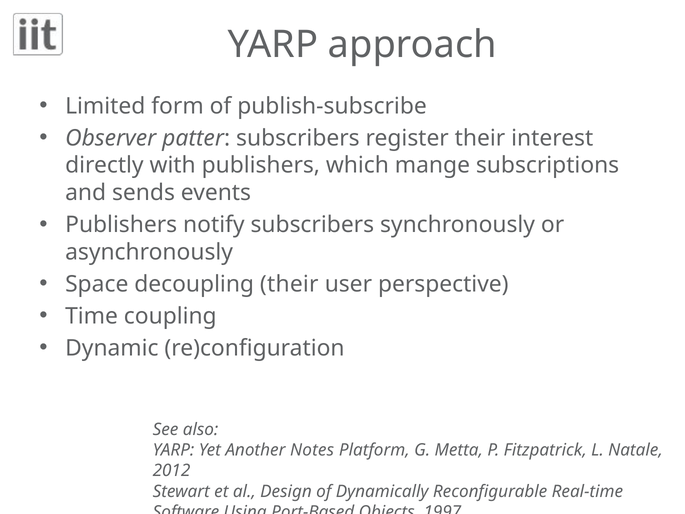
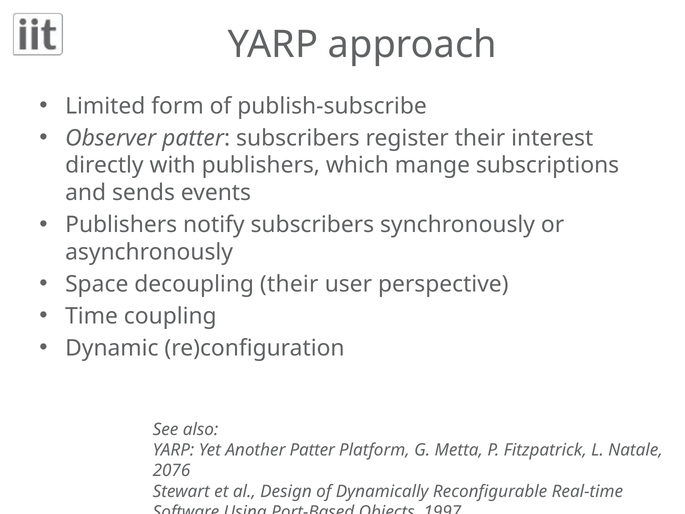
Another Notes: Notes -> Patter (312, 450)
2012: 2012 -> 2076 (172, 471)
